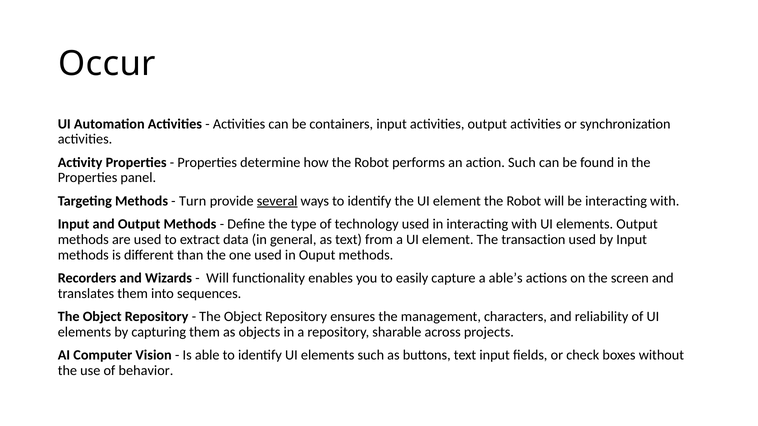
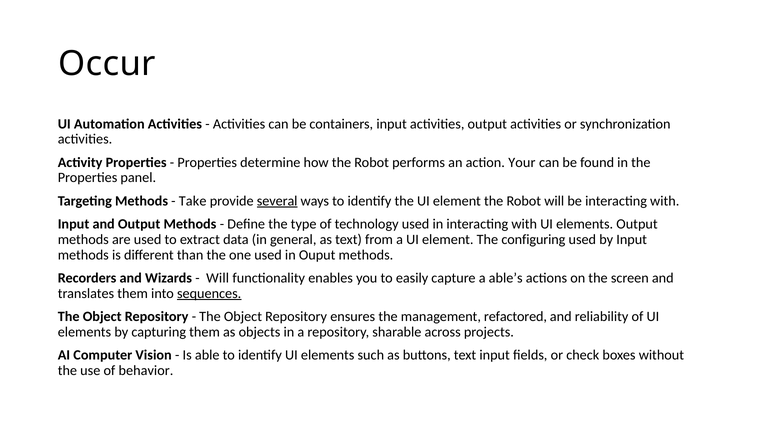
action Such: Such -> Your (522, 163)
Turn: Turn -> Take (193, 201)
transaction: transaction -> configuring (533, 240)
sequences underline: none -> present (209, 294)
characters: characters -> refactored (515, 317)
